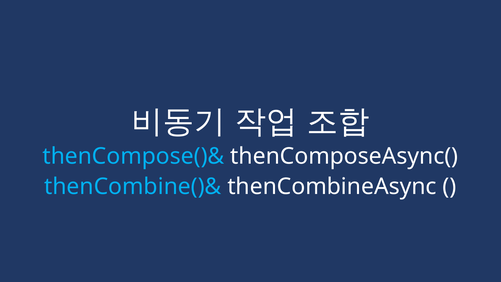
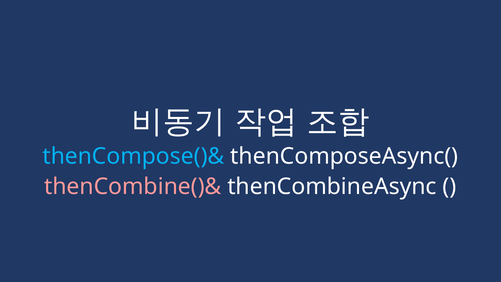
thenCombine()& colour: light blue -> pink (133, 186)
